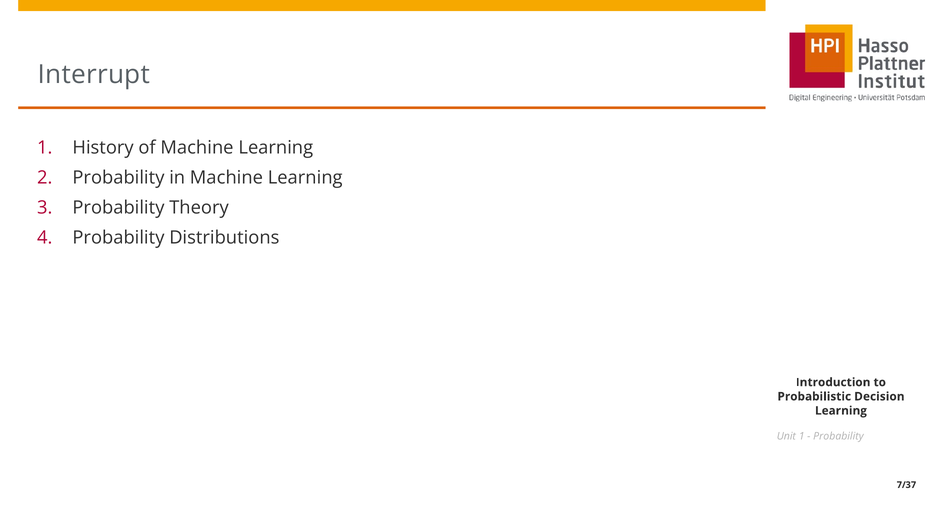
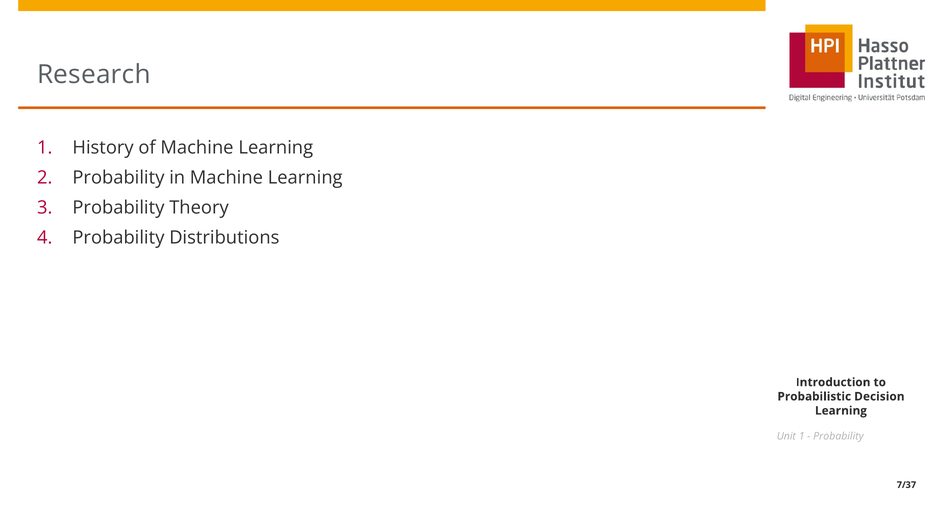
Interrupt: Interrupt -> Research (94, 74)
